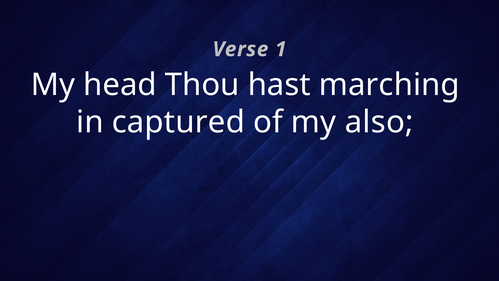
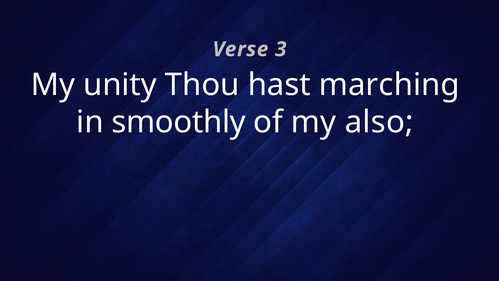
1: 1 -> 3 (281, 49)
head: head -> unity (120, 85)
captured: captured -> smoothly (179, 122)
